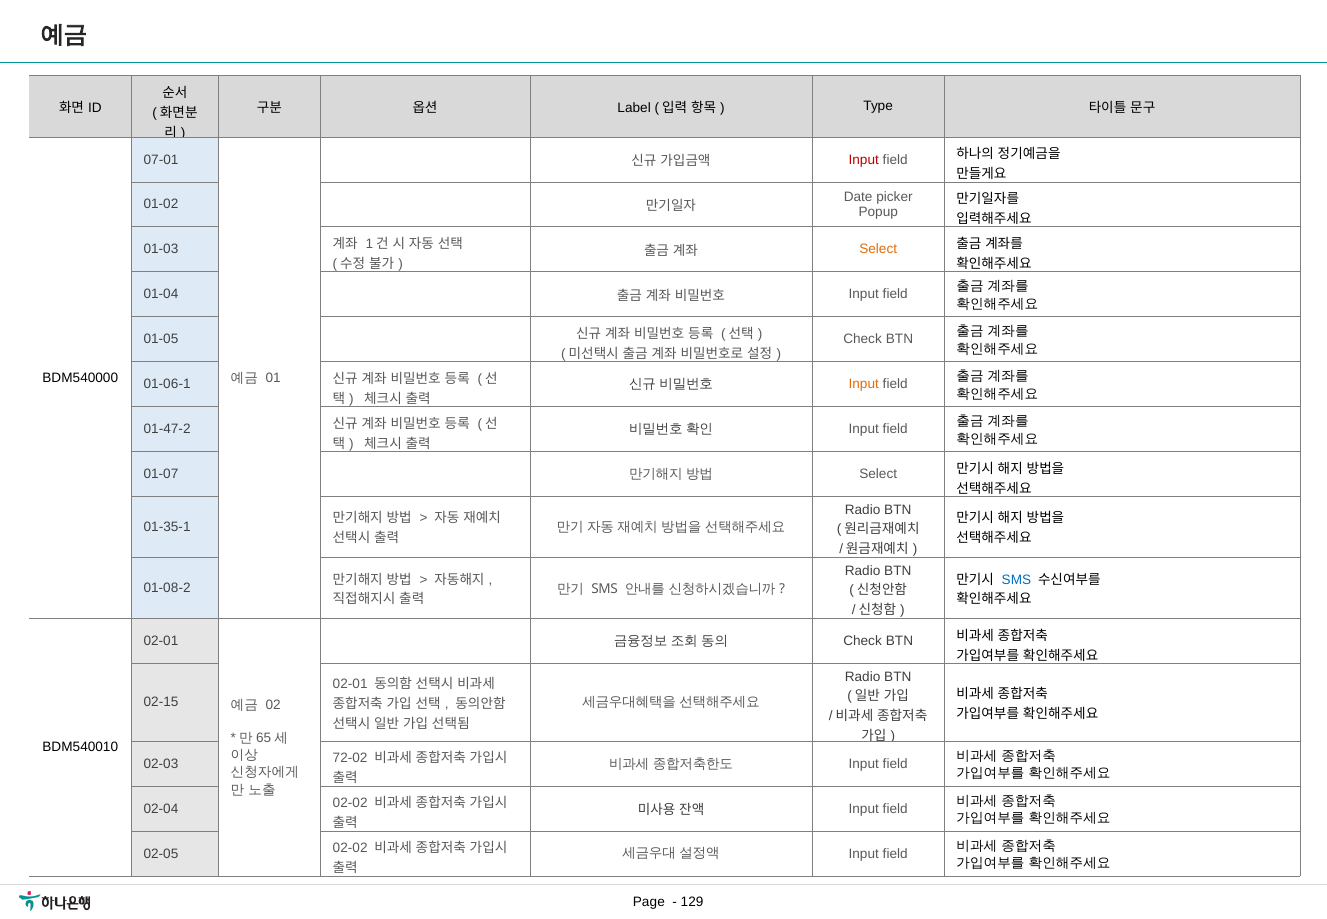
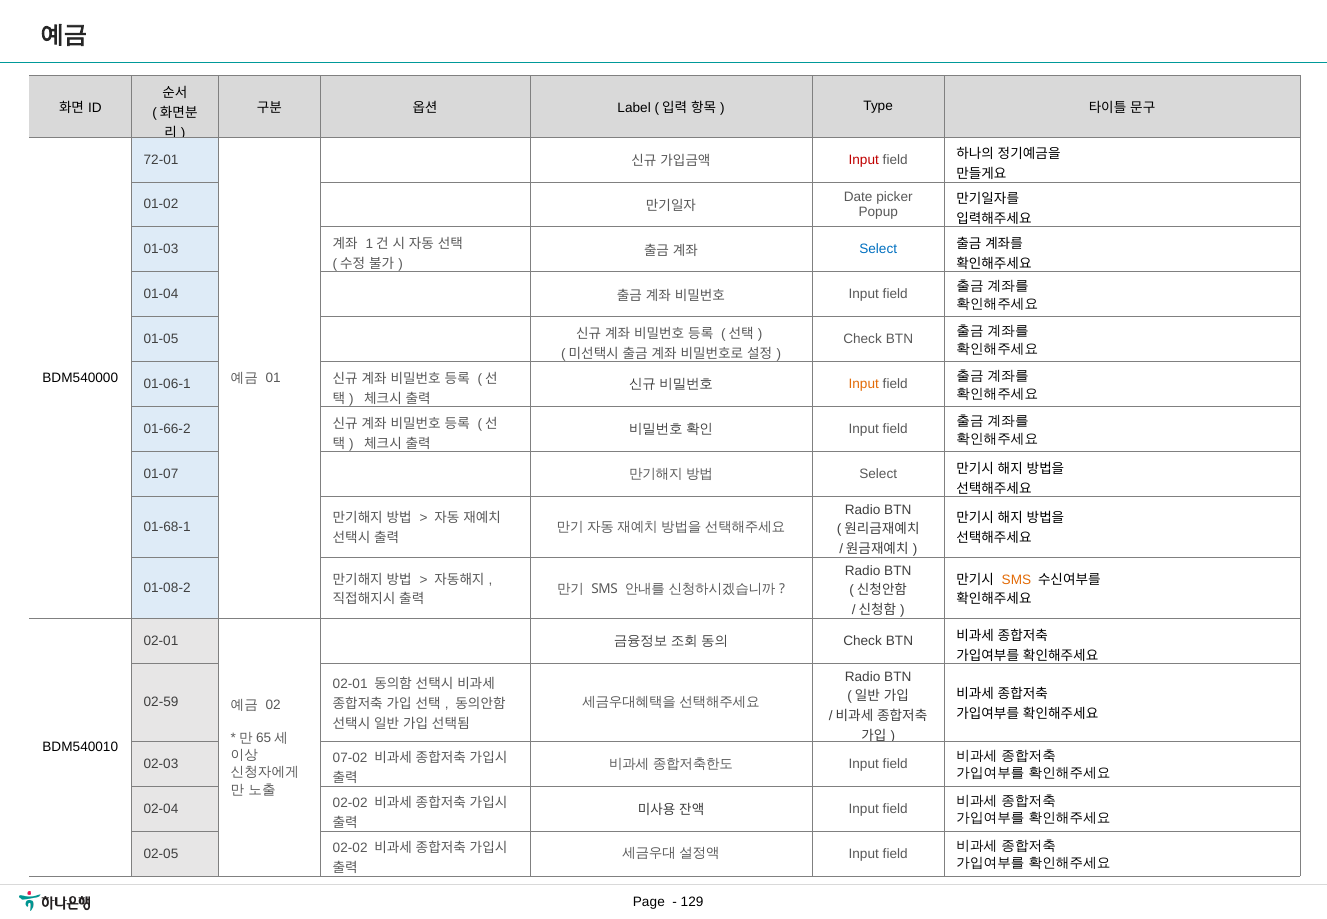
07-01: 07-01 -> 72-01 (161, 159)
Select colour: orange -> blue (878, 249)
01-47-2: 01-47-2 -> 01-66-2 (167, 429)
01-35-1: 01-35-1 -> 01-68-1 (167, 527)
SMS colour: blue -> orange (1016, 579)
02-15: 02-15 -> 02-59 (161, 702)
72-02: 72-02 -> 07-02 (350, 758)
